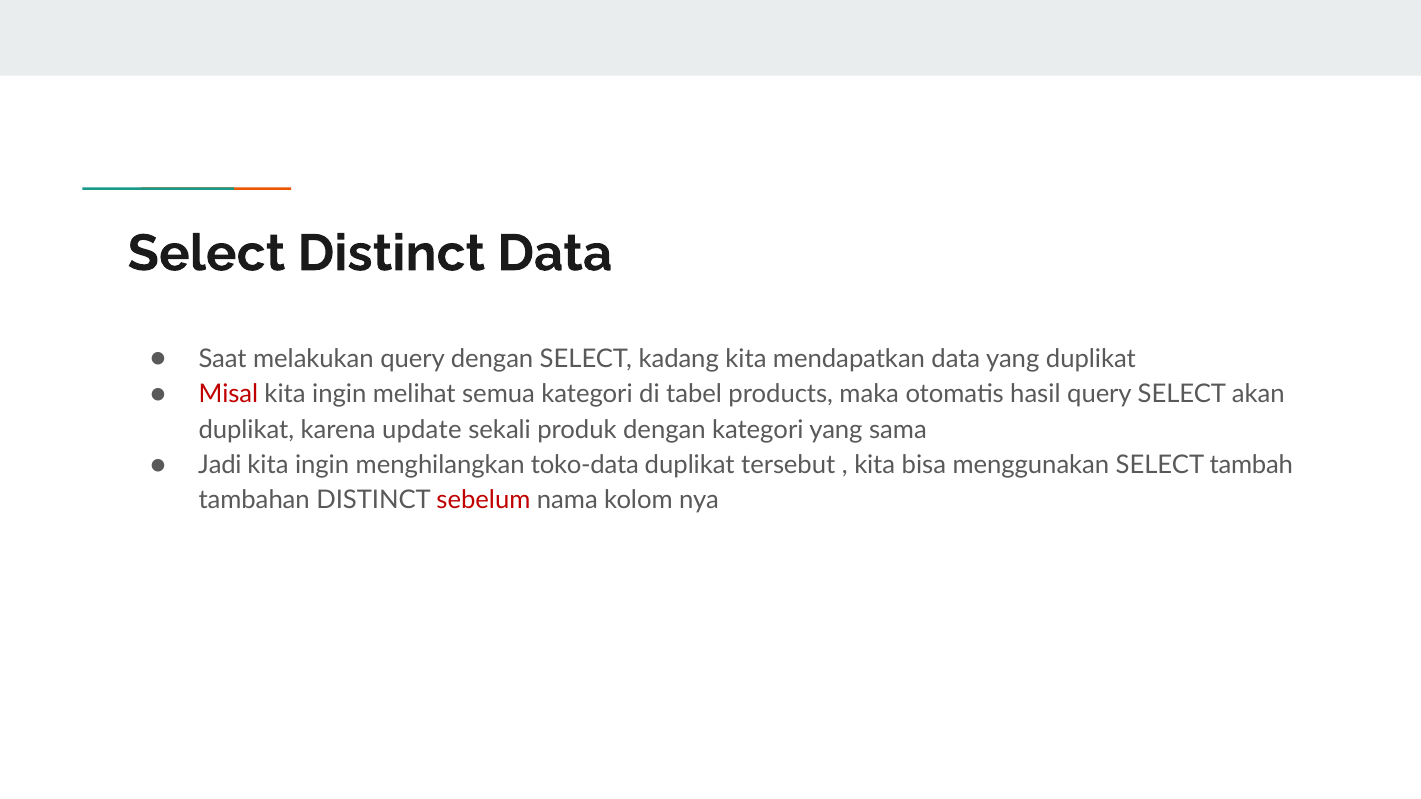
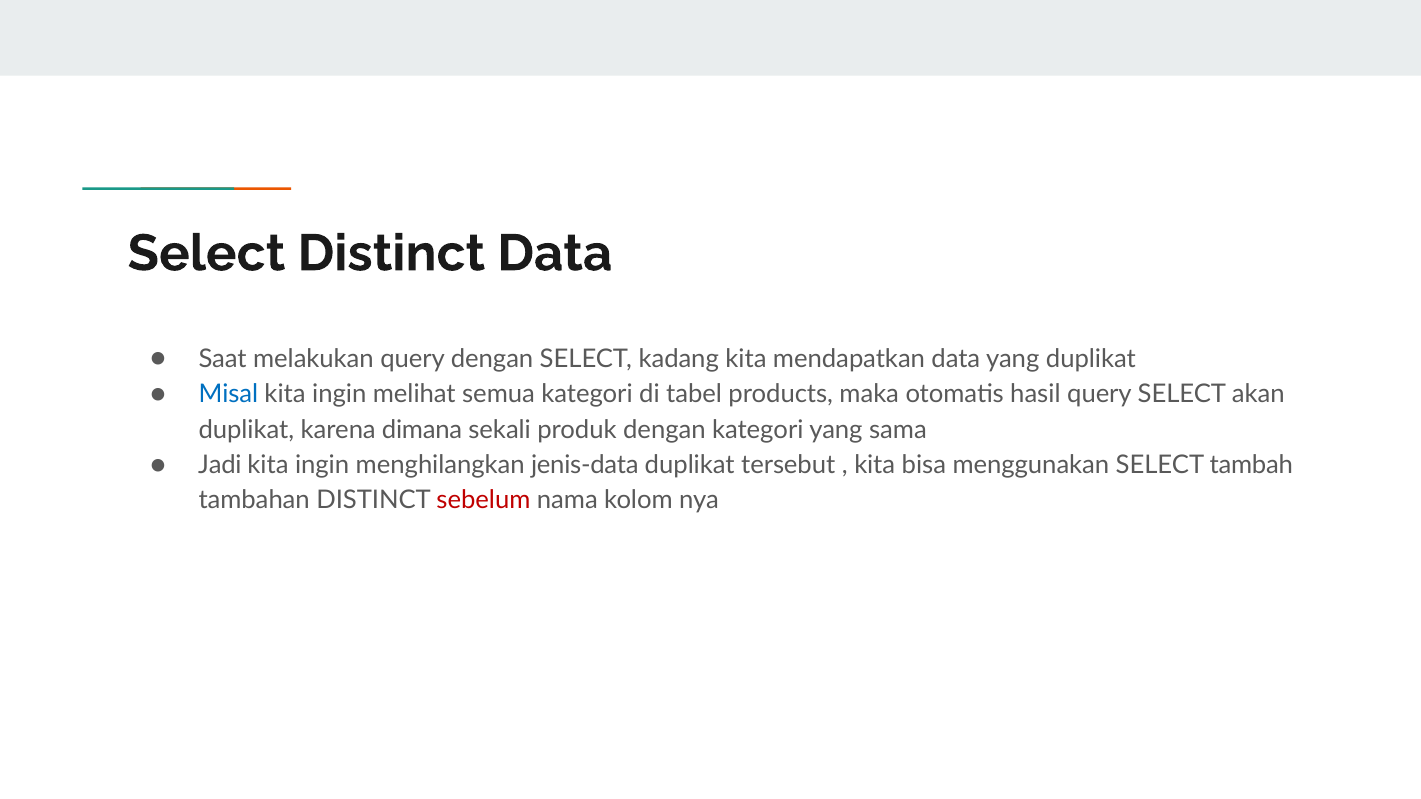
Misal colour: red -> blue (228, 394)
update: update -> dimana (422, 430)
toko-data: toko-data -> jenis-data (585, 465)
